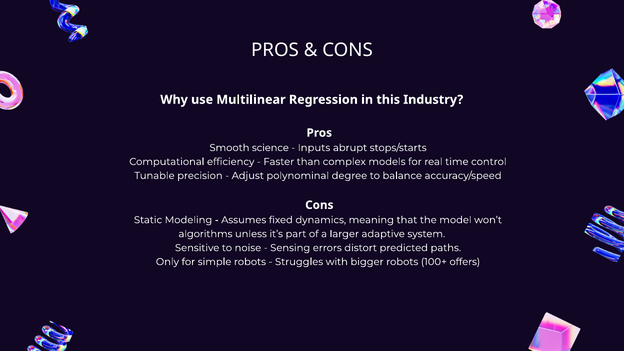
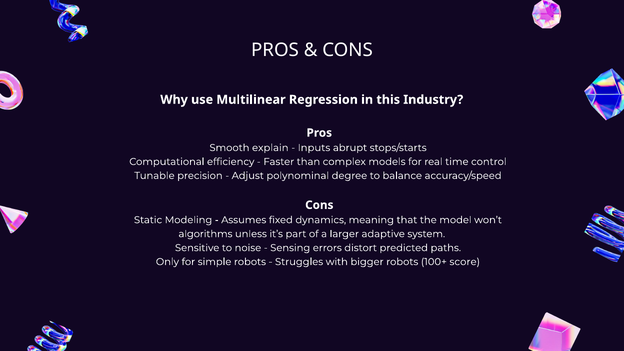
science: science -> explain (270, 148)
offers: offers -> score (465, 262)
